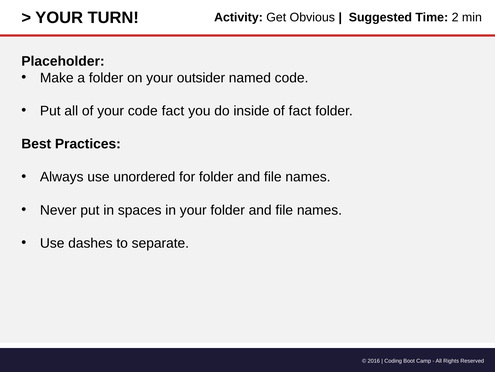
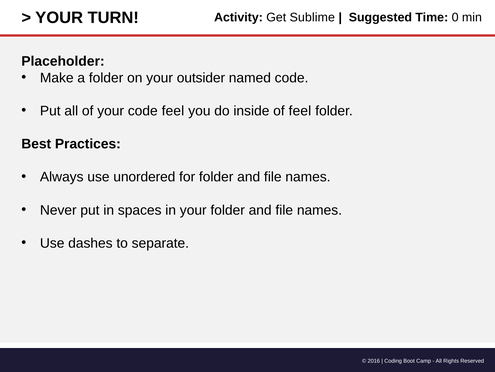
Obvious: Obvious -> Sublime (312, 17)
2: 2 -> 0 (455, 17)
code fact: fact -> feel (173, 111)
of fact: fact -> feel (300, 111)
